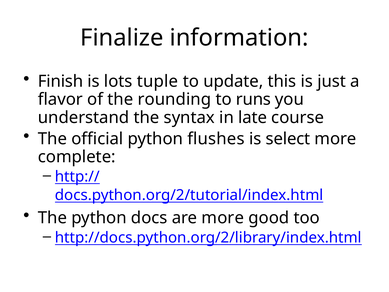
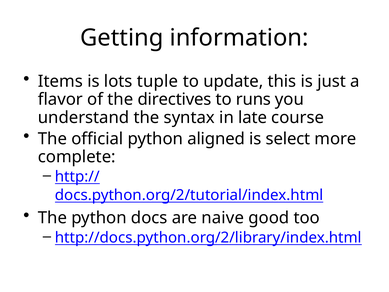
Finalize: Finalize -> Getting (122, 38)
Finish: Finish -> Items (60, 81)
rounding: rounding -> directives (175, 99)
flushes: flushes -> aligned (216, 139)
are more: more -> naive (223, 218)
